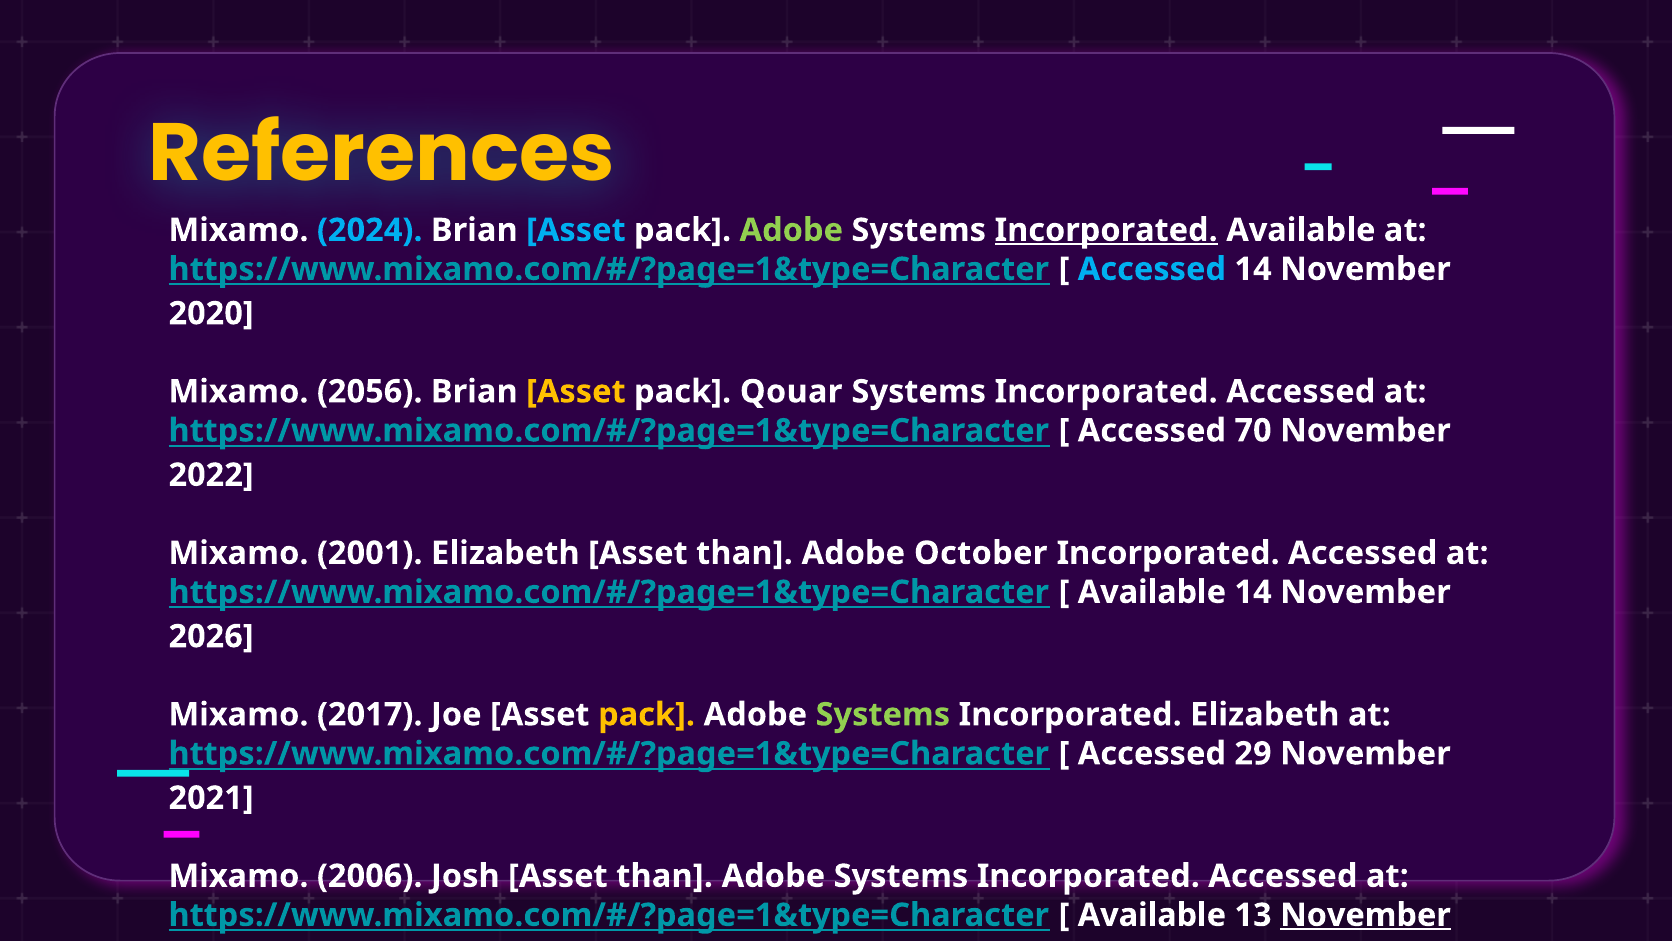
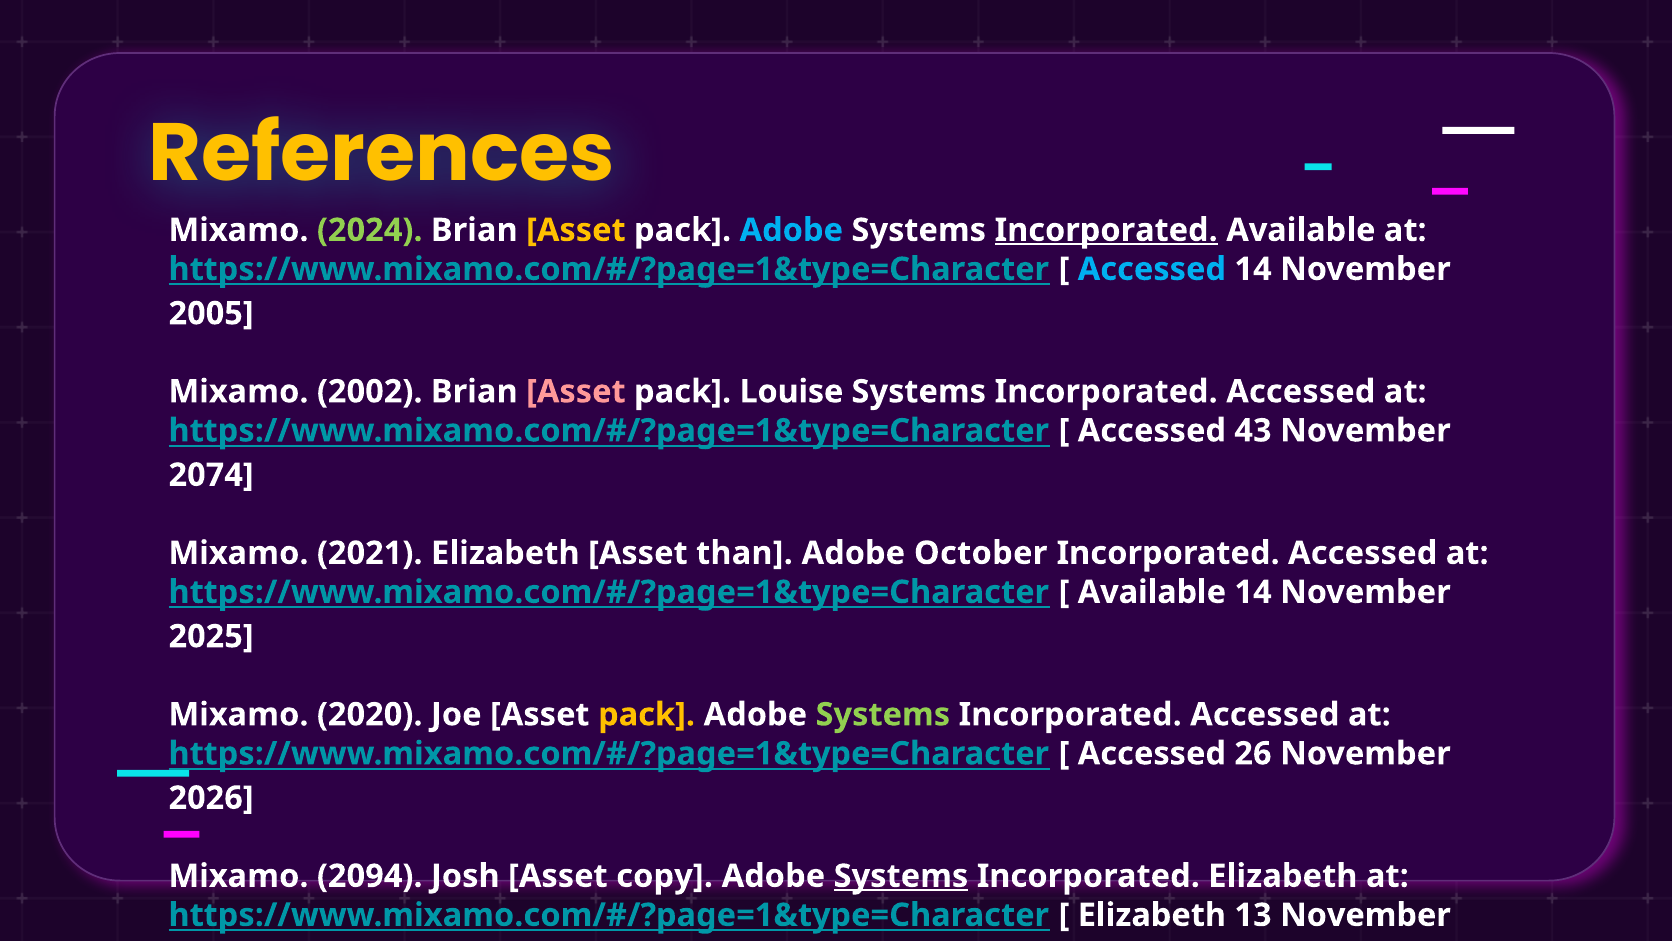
2024 colour: light blue -> light green (370, 230)
Asset colour: light blue -> yellow (576, 230)
Adobe colour: light green -> light blue (791, 230)
2020: 2020 -> 2005 (211, 313)
2056: 2056 -> 2002 (370, 391)
Asset colour: yellow -> pink (576, 391)
Qouar: Qouar -> Louise (791, 391)
70: 70 -> 43 (1253, 431)
2022: 2022 -> 2074 (211, 475)
2001: 2001 -> 2021 (370, 553)
2026: 2026 -> 2025 (211, 636)
2017: 2017 -> 2020 (370, 714)
Elizabeth: Elizabeth -> Accessed (1265, 714)
29: 29 -> 26 (1253, 753)
2021: 2021 -> 2026 (211, 798)
2006: 2006 -> 2094 (370, 876)
Josh Asset than: than -> copy (665, 876)
Systems underline: none -> present (901, 876)
Accessed: Accessed -> Elizabeth (1283, 876)
Available: Available -> Elizabeth (1152, 915)
November underline: present -> none (1366, 915)
